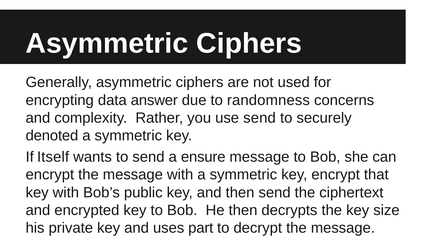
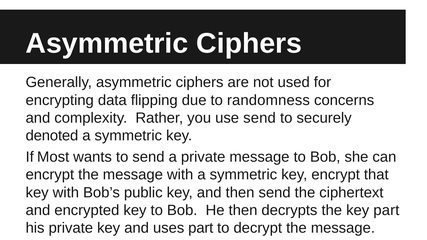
answer: answer -> flipping (154, 100)
Itself: Itself -> Most (53, 157)
a ensure: ensure -> private (203, 157)
key size: size -> part (386, 210)
